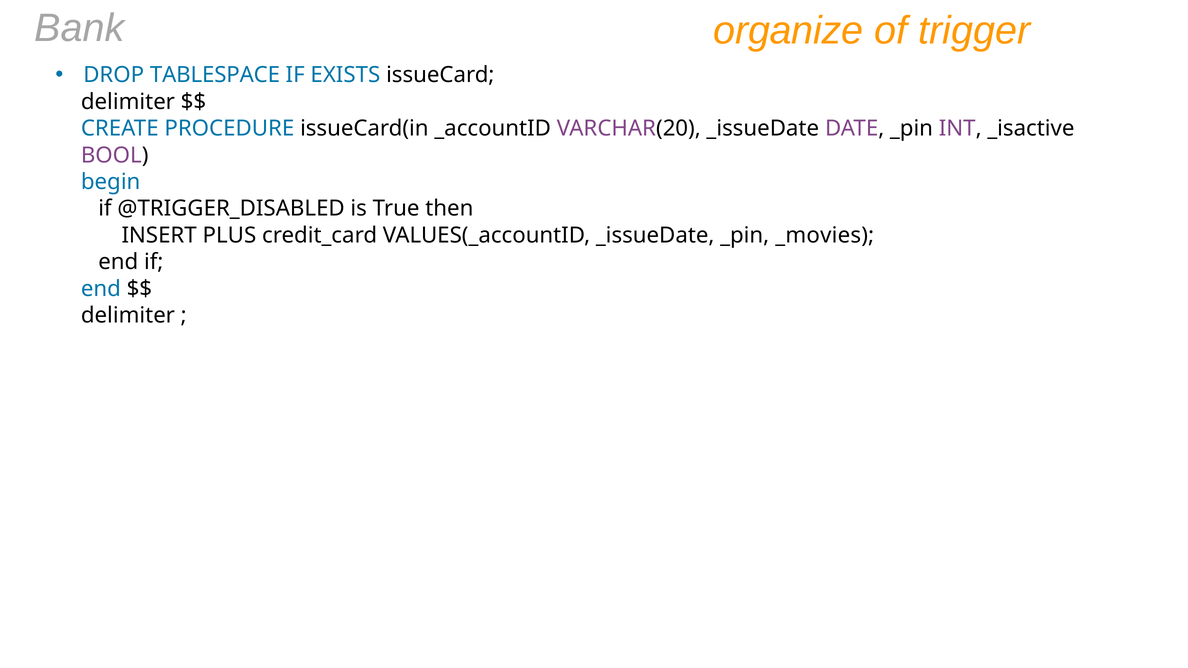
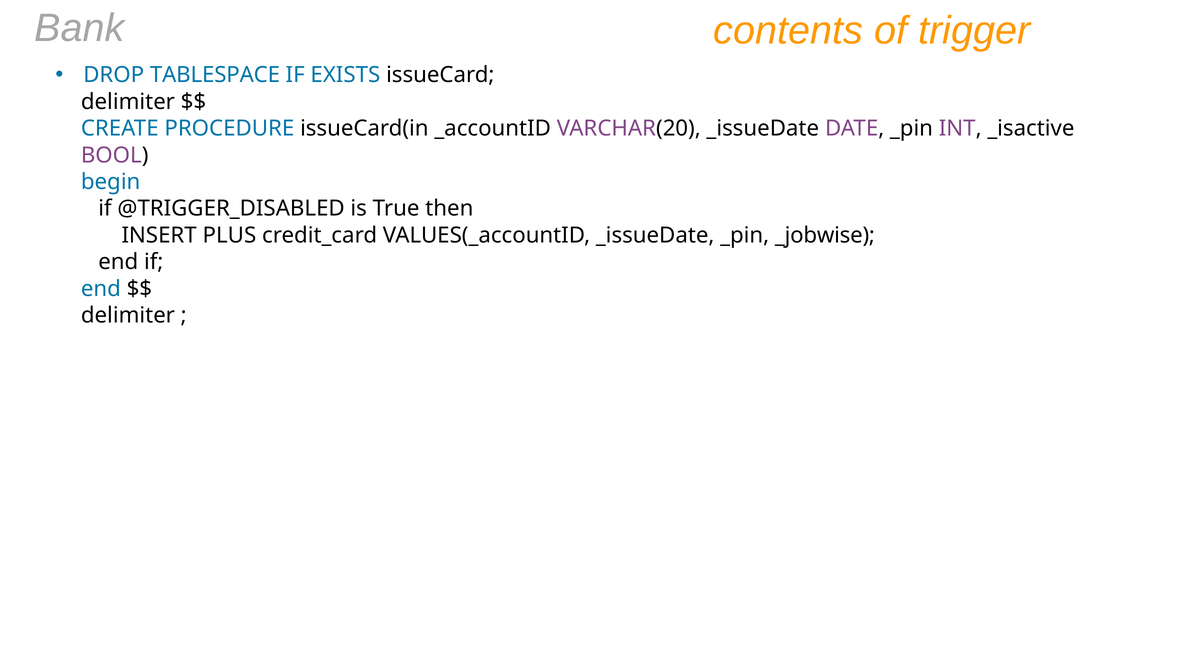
organize: organize -> contents (788, 31)
_movies: _movies -> _jobwise (825, 235)
